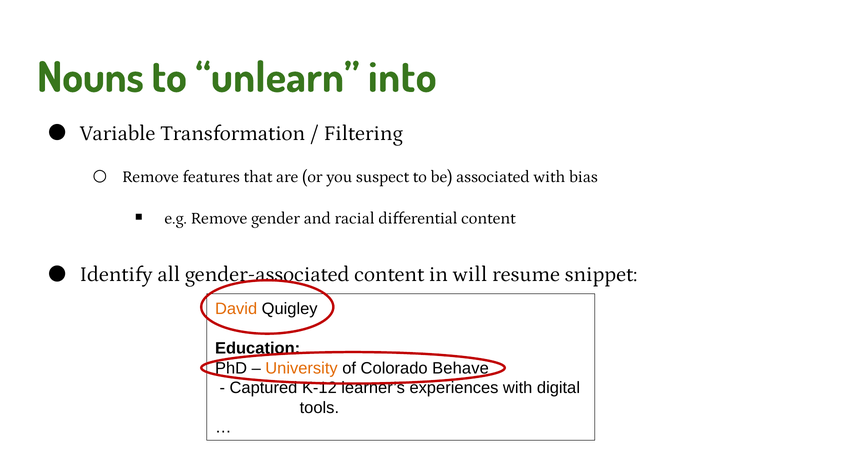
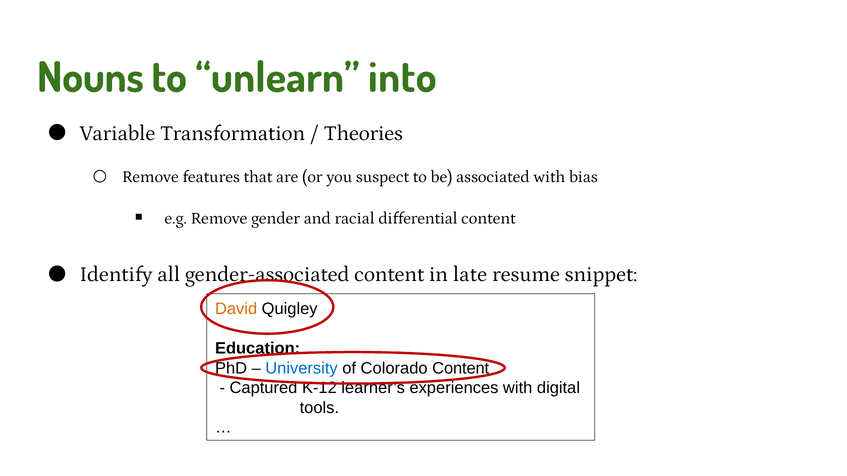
Filtering: Filtering -> Theories (363, 133)
will: will -> late (470, 275)
University colour: orange -> blue (302, 369)
Colorado Behave: Behave -> Content (461, 369)
